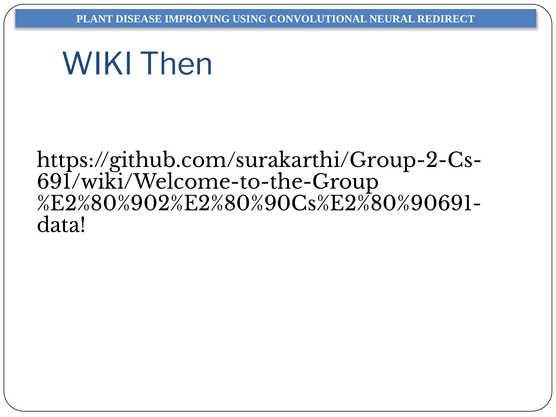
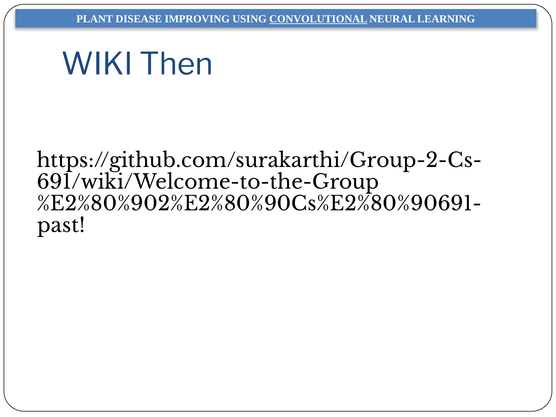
CONVOLUTIONAL underline: none -> present (318, 19)
REDIRECT: REDIRECT -> LEARNING (446, 19)
data: data -> past (61, 226)
